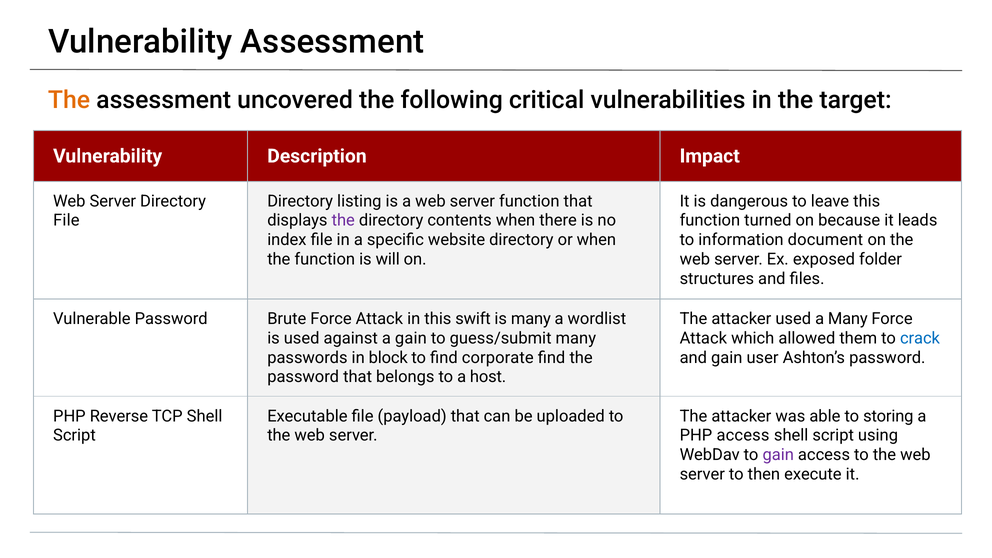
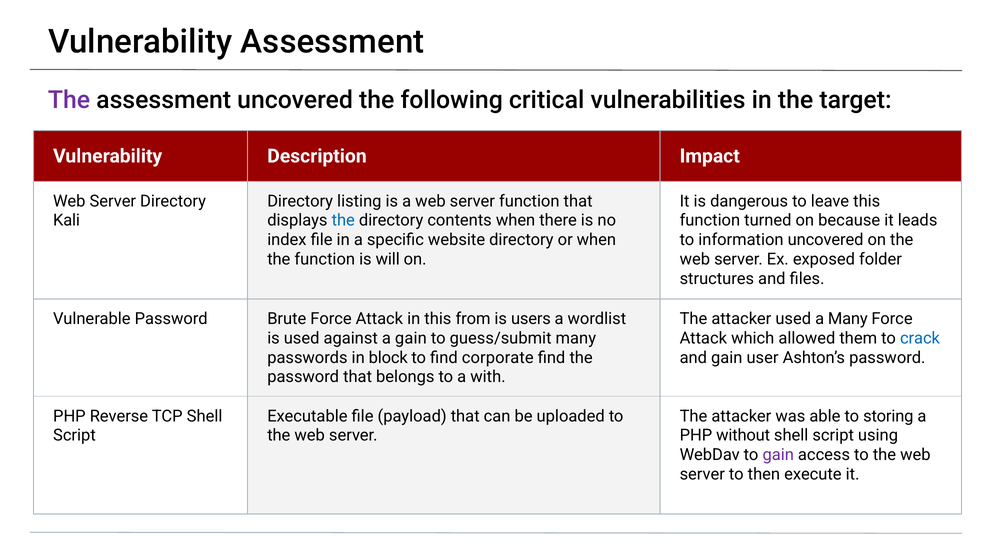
The colour: orange -> purple (69, 100)
File: File -> Kali (67, 221)
the colour: purple -> blue (343, 221)
information document: document -> uncovered (826, 240)
swift: swift -> from (473, 319)
is many: many -> users (531, 319)
host: host -> with (488, 377)
PHP access: access -> without (743, 435)
